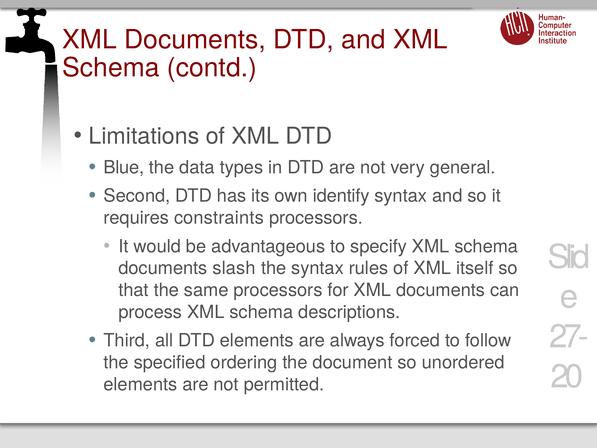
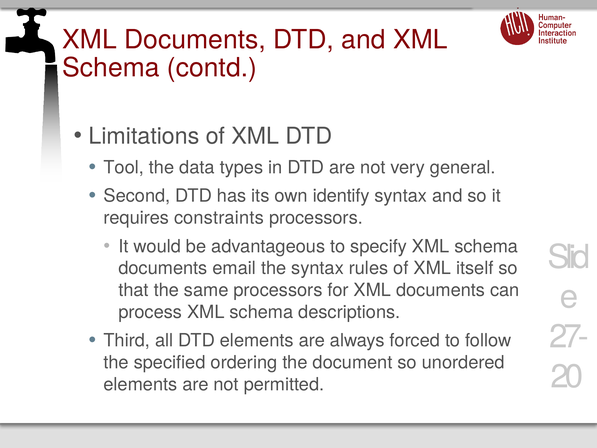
Blue: Blue -> Tool (124, 167)
slash: slash -> email (234, 268)
